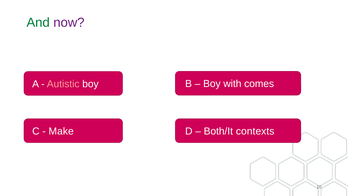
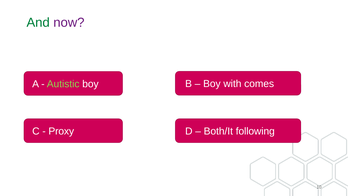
Autistic colour: pink -> light green (63, 84)
Make: Make -> Proxy (61, 131)
contexts: contexts -> following (255, 131)
